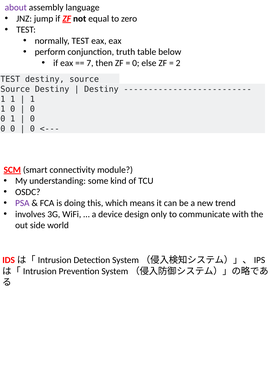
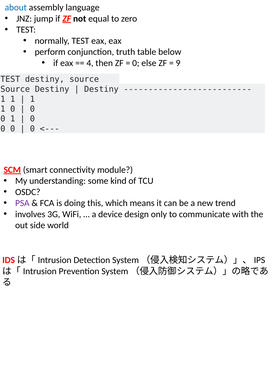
about colour: purple -> blue (16, 7)
7: 7 -> 4 (90, 63)
2: 2 -> 9 (178, 63)
